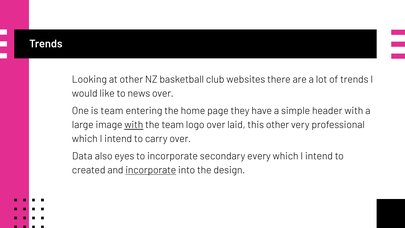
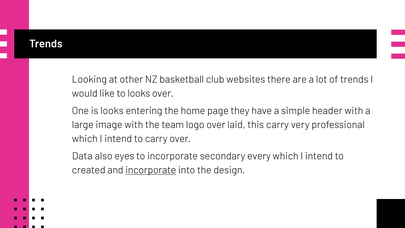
to news: news -> looks (139, 93)
is team: team -> looks (112, 111)
with underline: present -> none (134, 125)
this other: other -> carry (277, 125)
